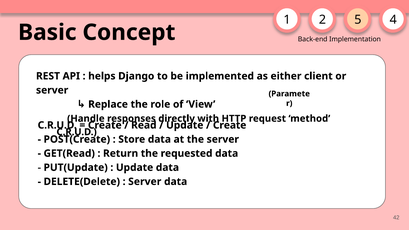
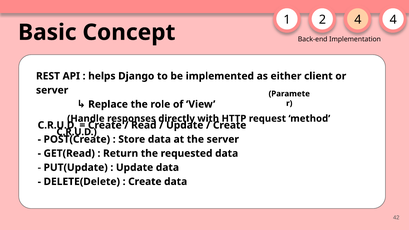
2 5: 5 -> 4 (358, 20)
Server: Server -> Create (145, 182)
